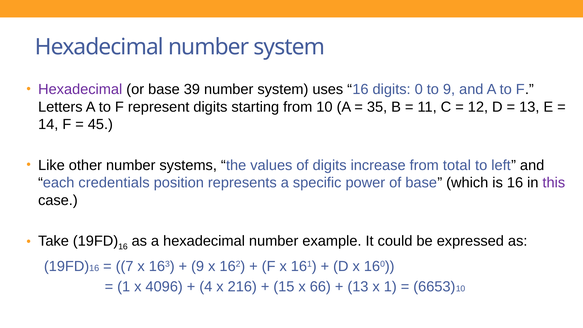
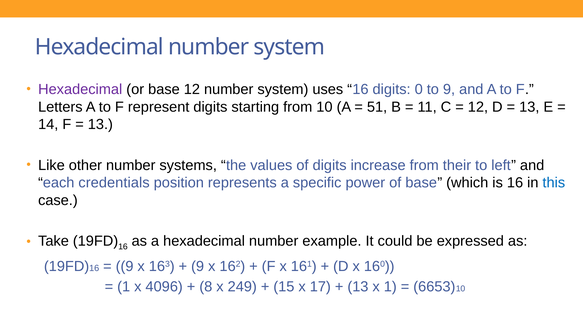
base 39: 39 -> 12 (192, 89)
35: 35 -> 51 (377, 107)
45: 45 -> 13 (100, 124)
total: total -> their (457, 165)
this colour: purple -> blue (554, 183)
7: 7 -> 9 (125, 266)
4: 4 -> 8 (206, 287)
216: 216 -> 249 (242, 287)
66: 66 -> 17 (320, 287)
